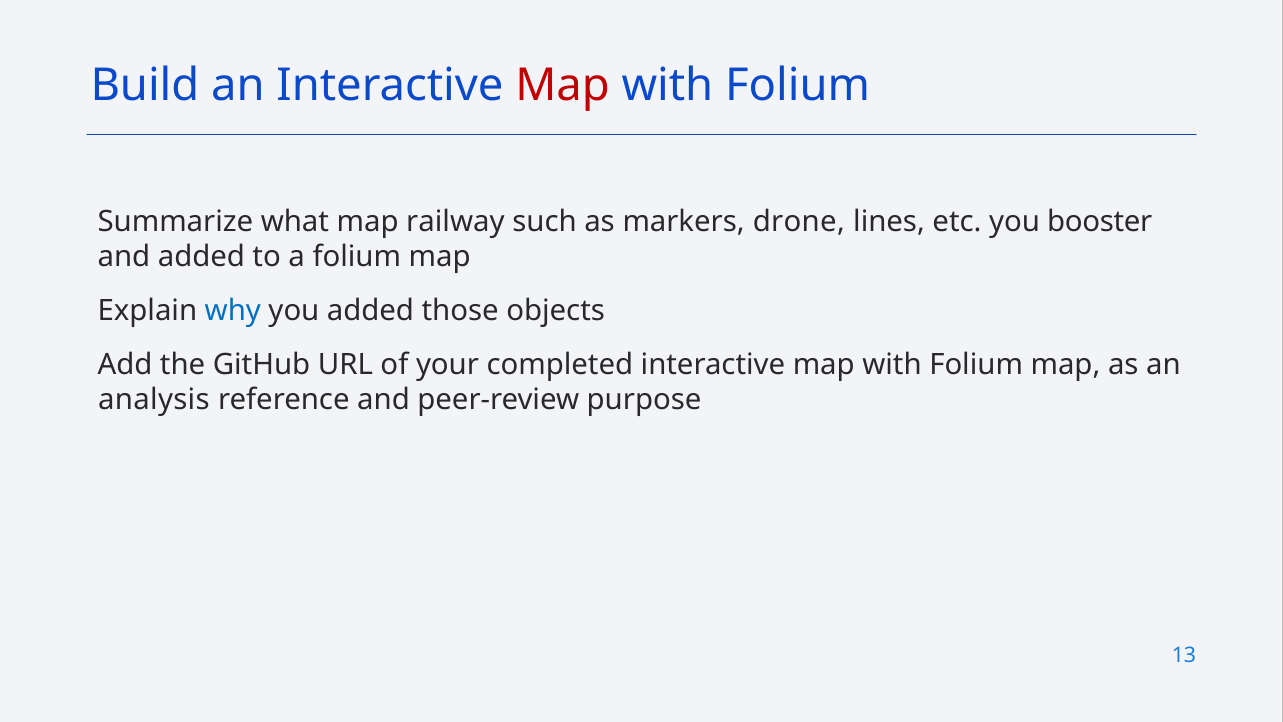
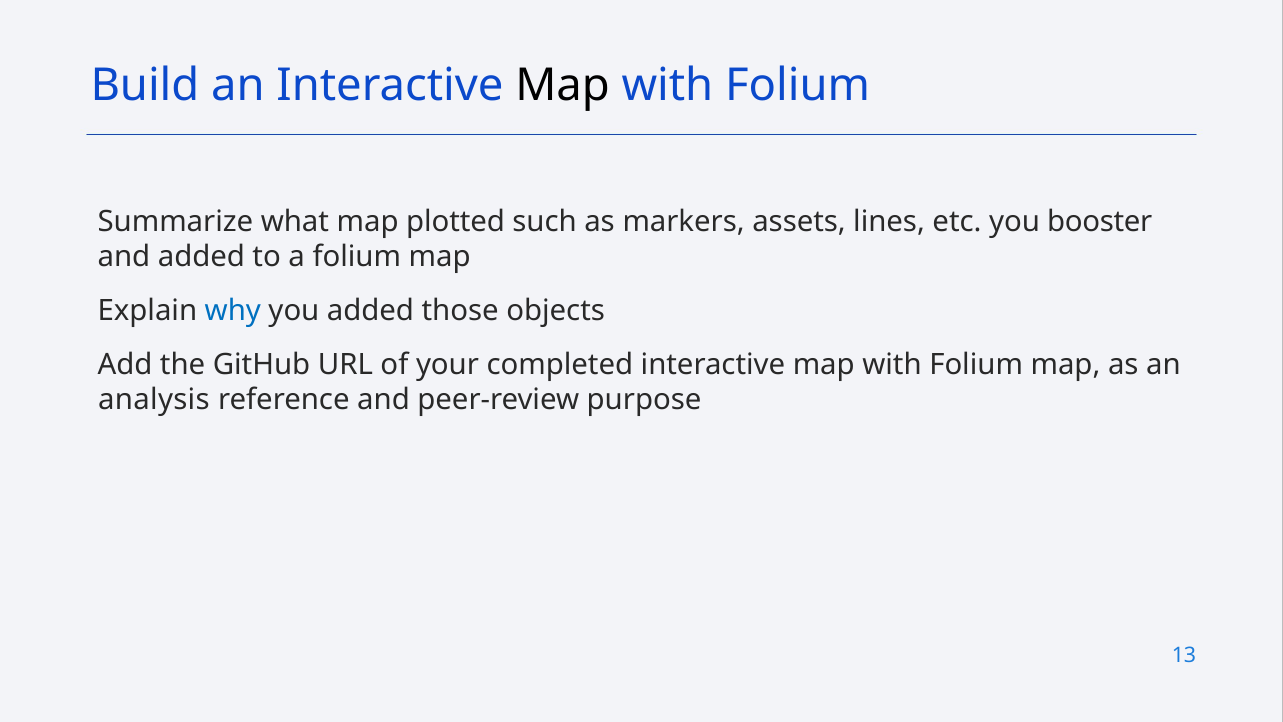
Map colour: red -> black (563, 86)
railway: railway -> plotted (456, 222)
drone: drone -> assets (799, 222)
